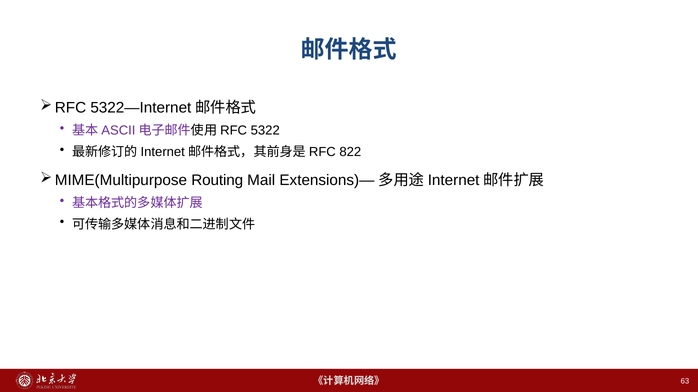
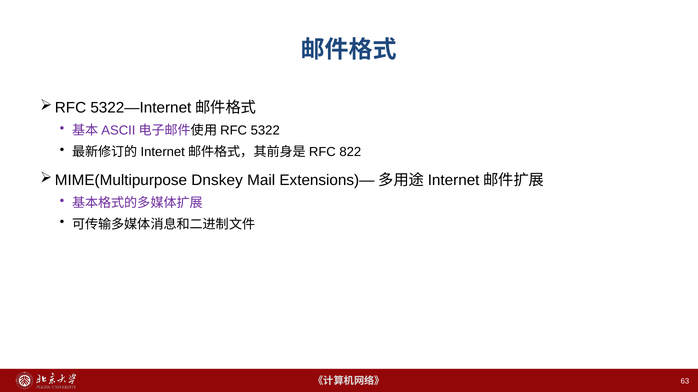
Routing: Routing -> Dnskey (217, 181)
